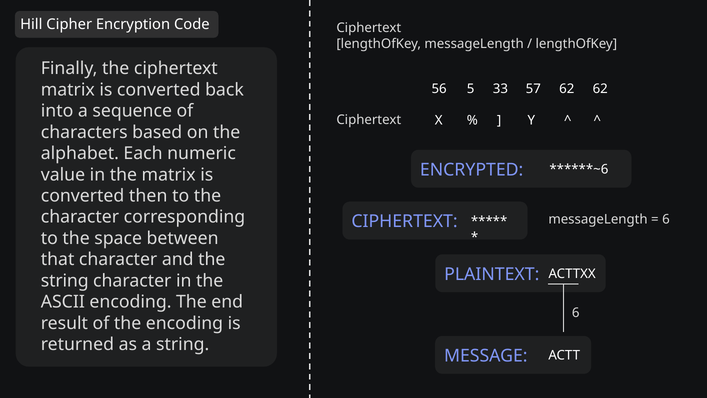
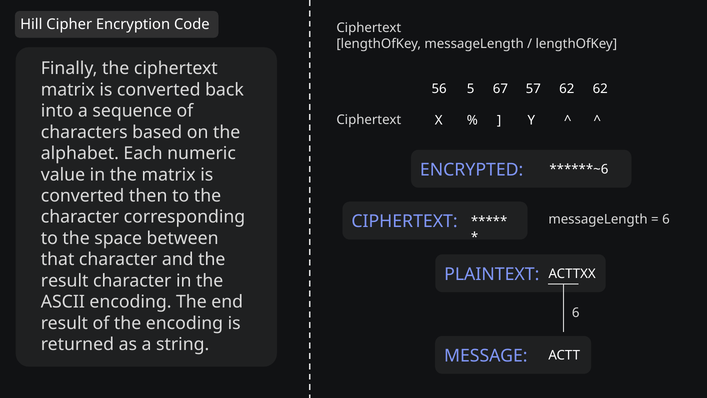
33: 33 -> 67 (500, 89)
string: string -> result (65, 281)
